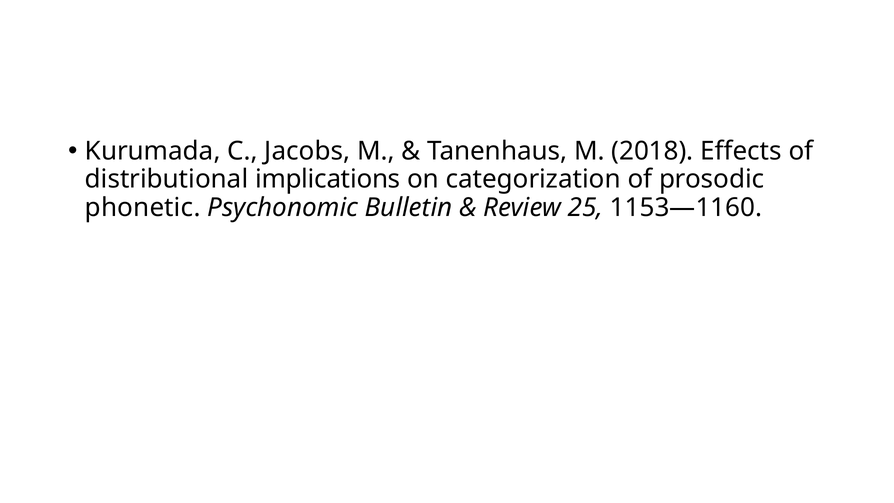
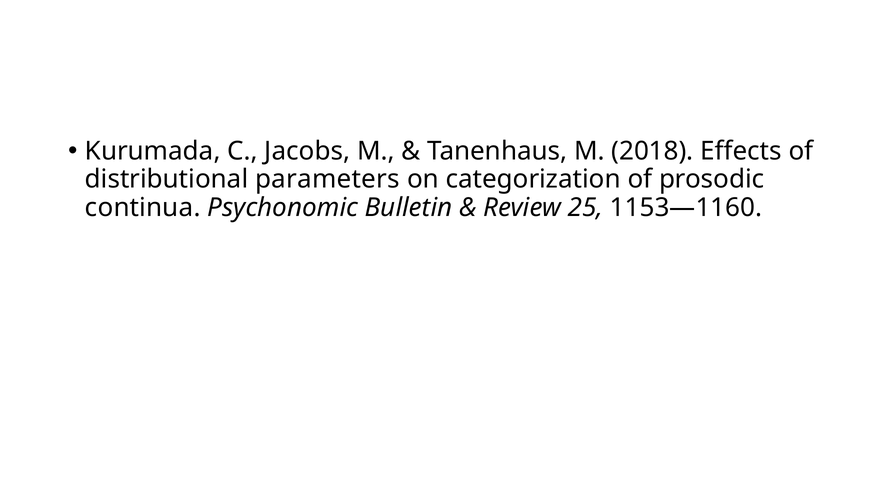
implications: implications -> parameters (328, 179)
phonetic: phonetic -> continua (143, 207)
